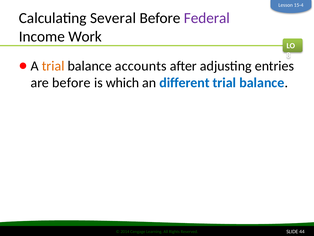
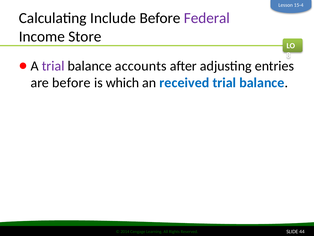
Several: Several -> Include (113, 18)
Work: Work -> Store (85, 36)
trial colour: orange -> purple (53, 66)
different: different -> received (184, 83)
